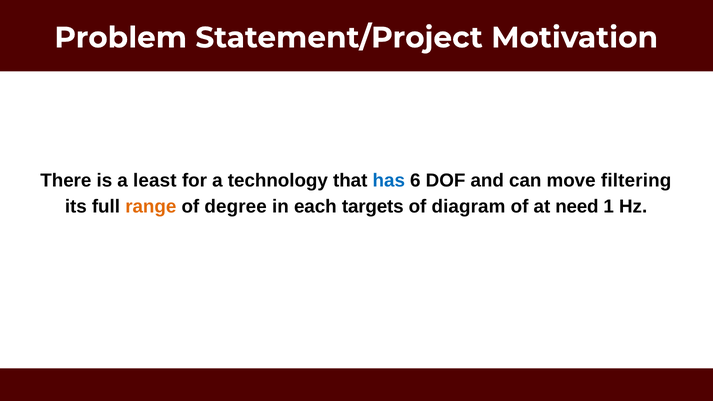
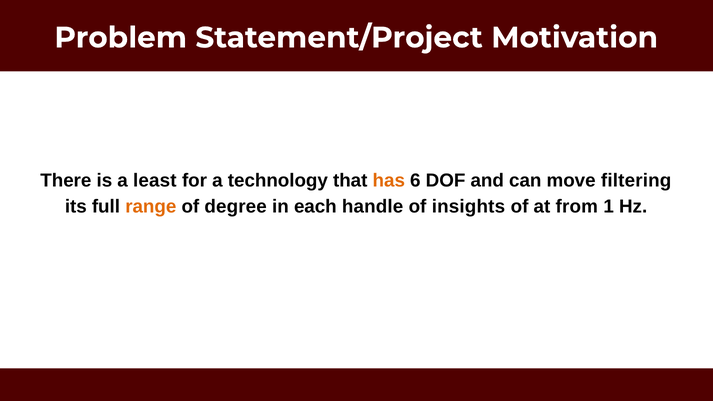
has colour: blue -> orange (389, 181)
targets: targets -> handle (373, 207)
diagram: diagram -> insights (468, 207)
need: need -> from (577, 207)
